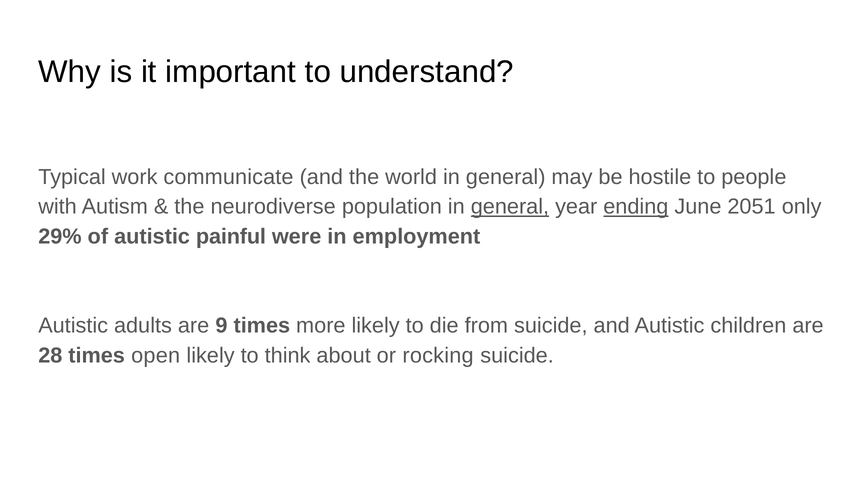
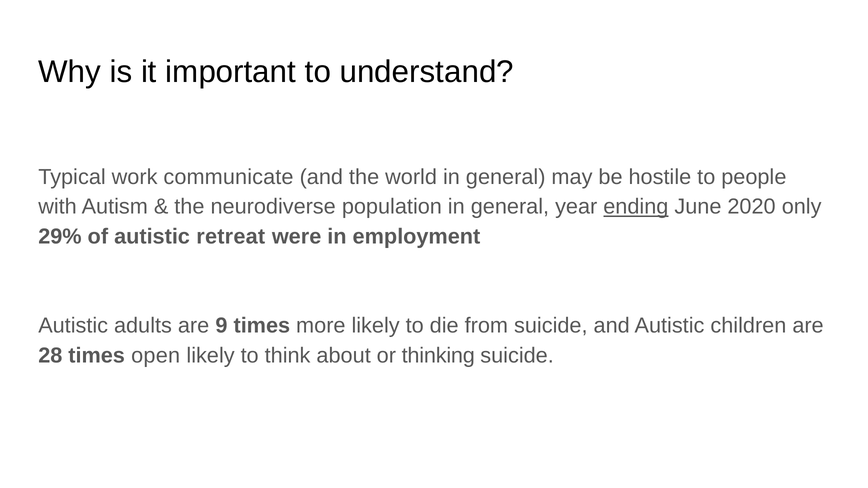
general underline: present -> none (510, 207)
2051: 2051 -> 2020 (752, 207)
painful: painful -> retreat (231, 237)
rocking: rocking -> thinking (438, 356)
